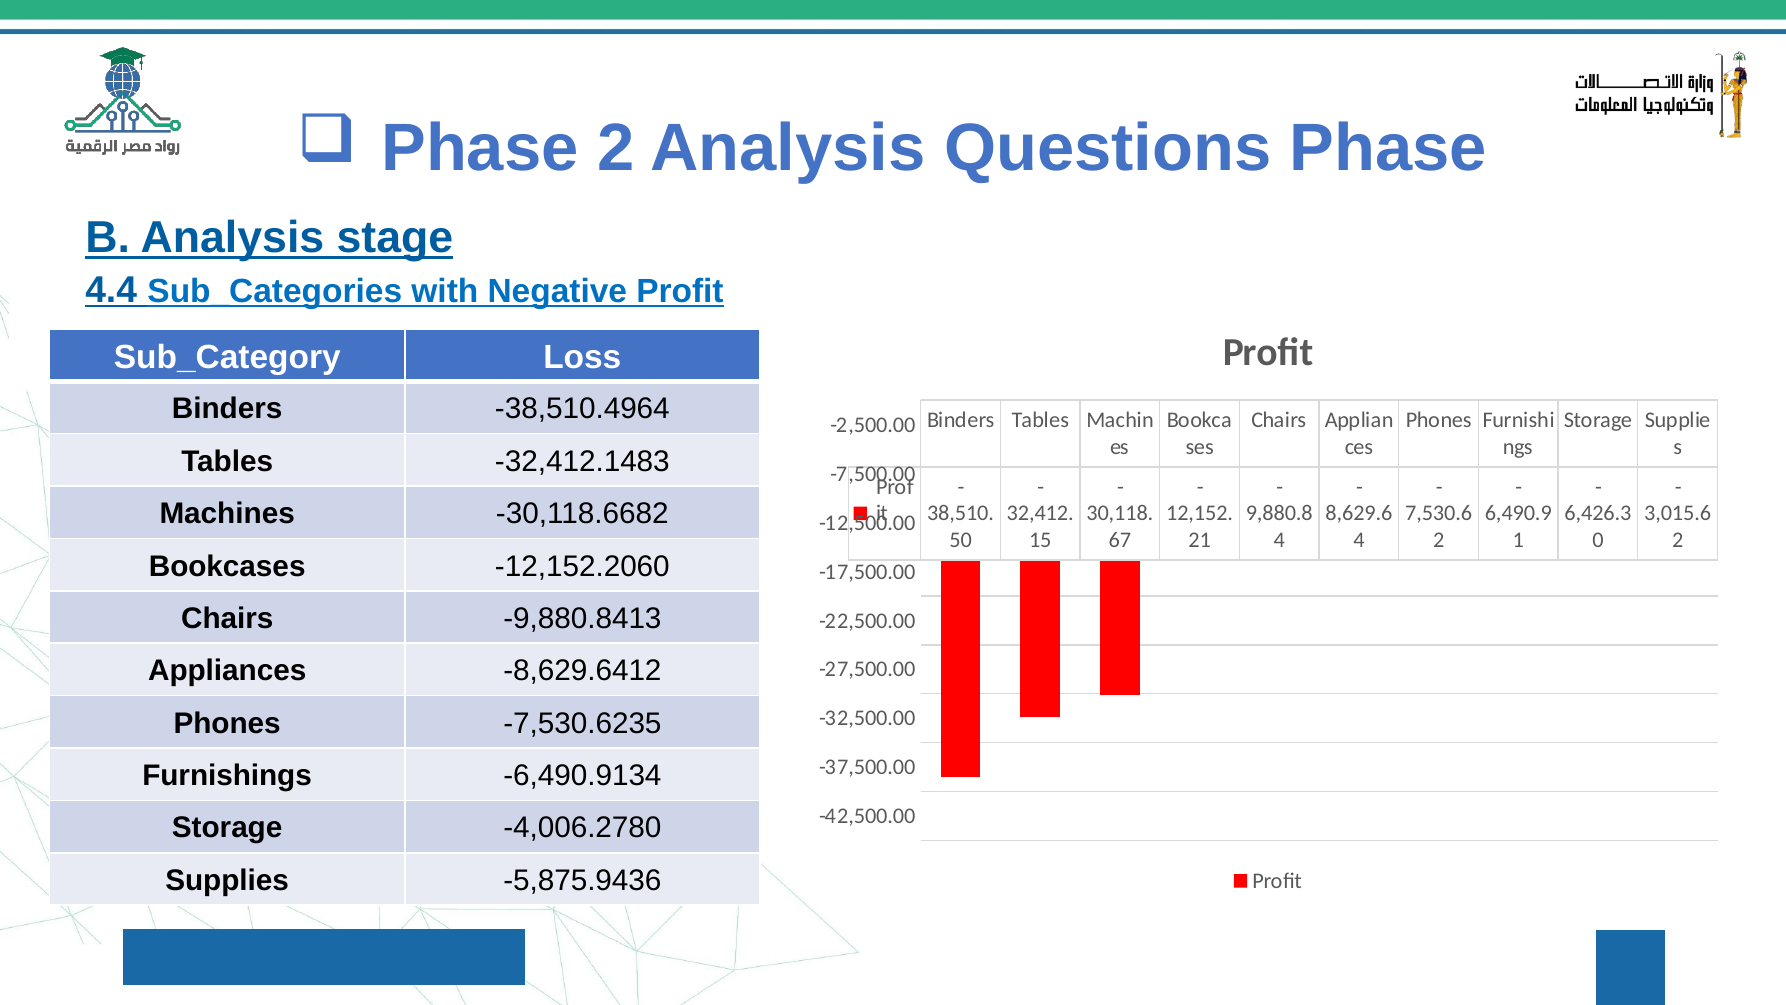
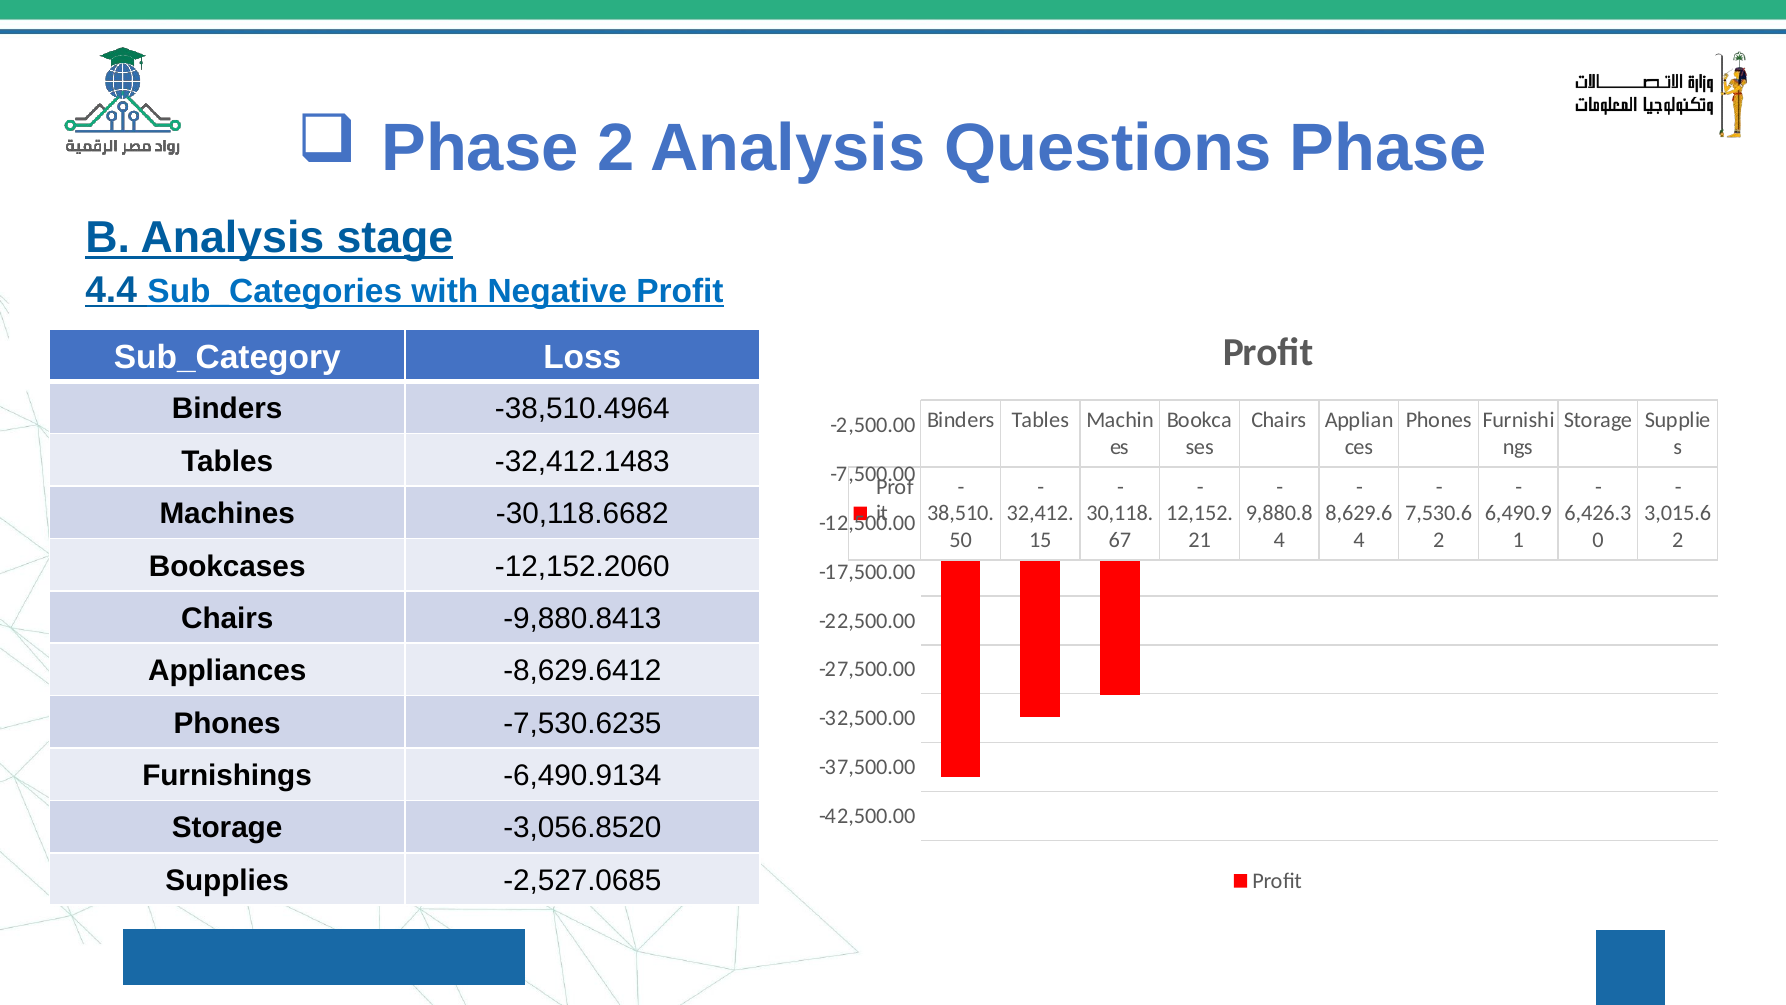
-4,006.2780: -4,006.2780 -> -3,056.8520 (582, 828)
-5,875.9436: -5,875.9436 -> -2,527.0685 (582, 880)
